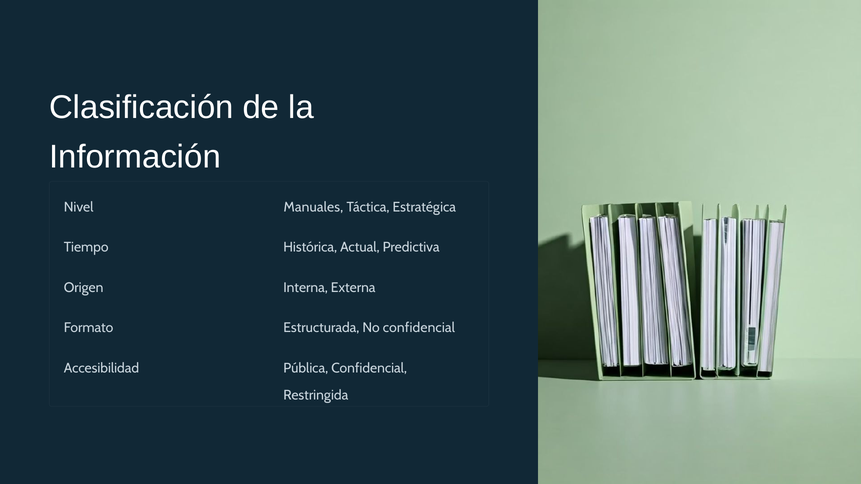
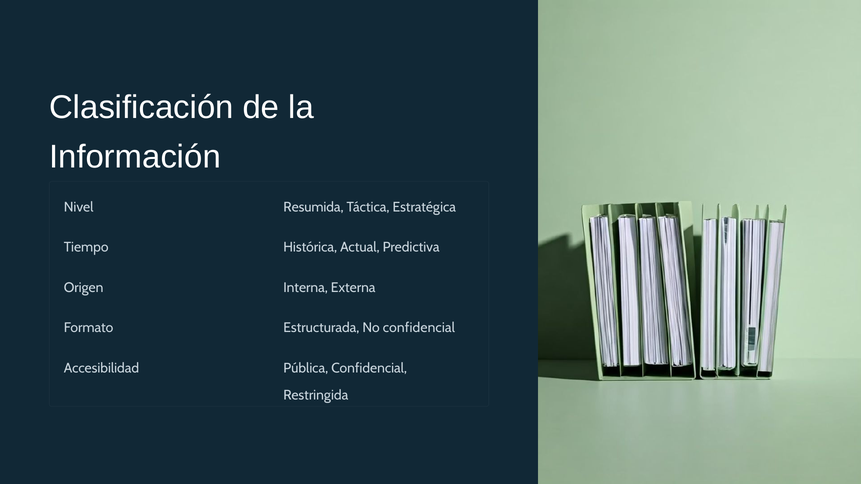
Manuales: Manuales -> Resumida (313, 207)
